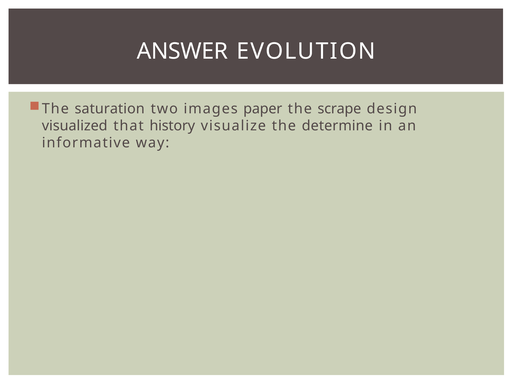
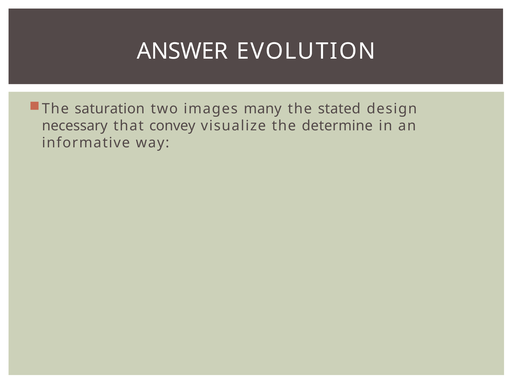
paper: paper -> many (263, 109)
scrape: scrape -> stated (339, 109)
visualized: visualized -> necessary (75, 126)
history: history -> convey (172, 126)
